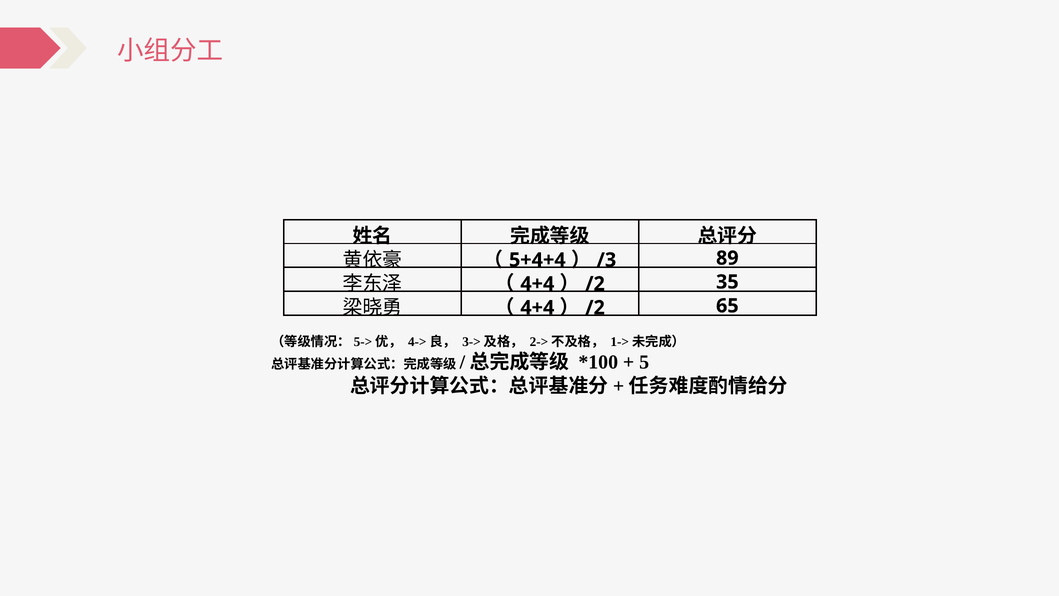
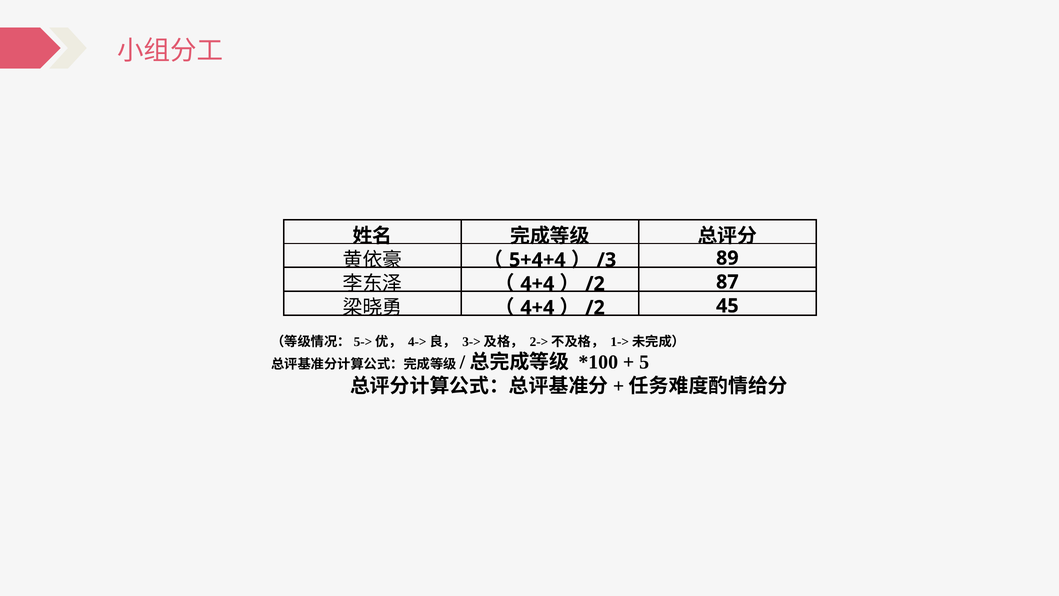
35: 35 -> 87 (727, 282)
65: 65 -> 45 (727, 306)
